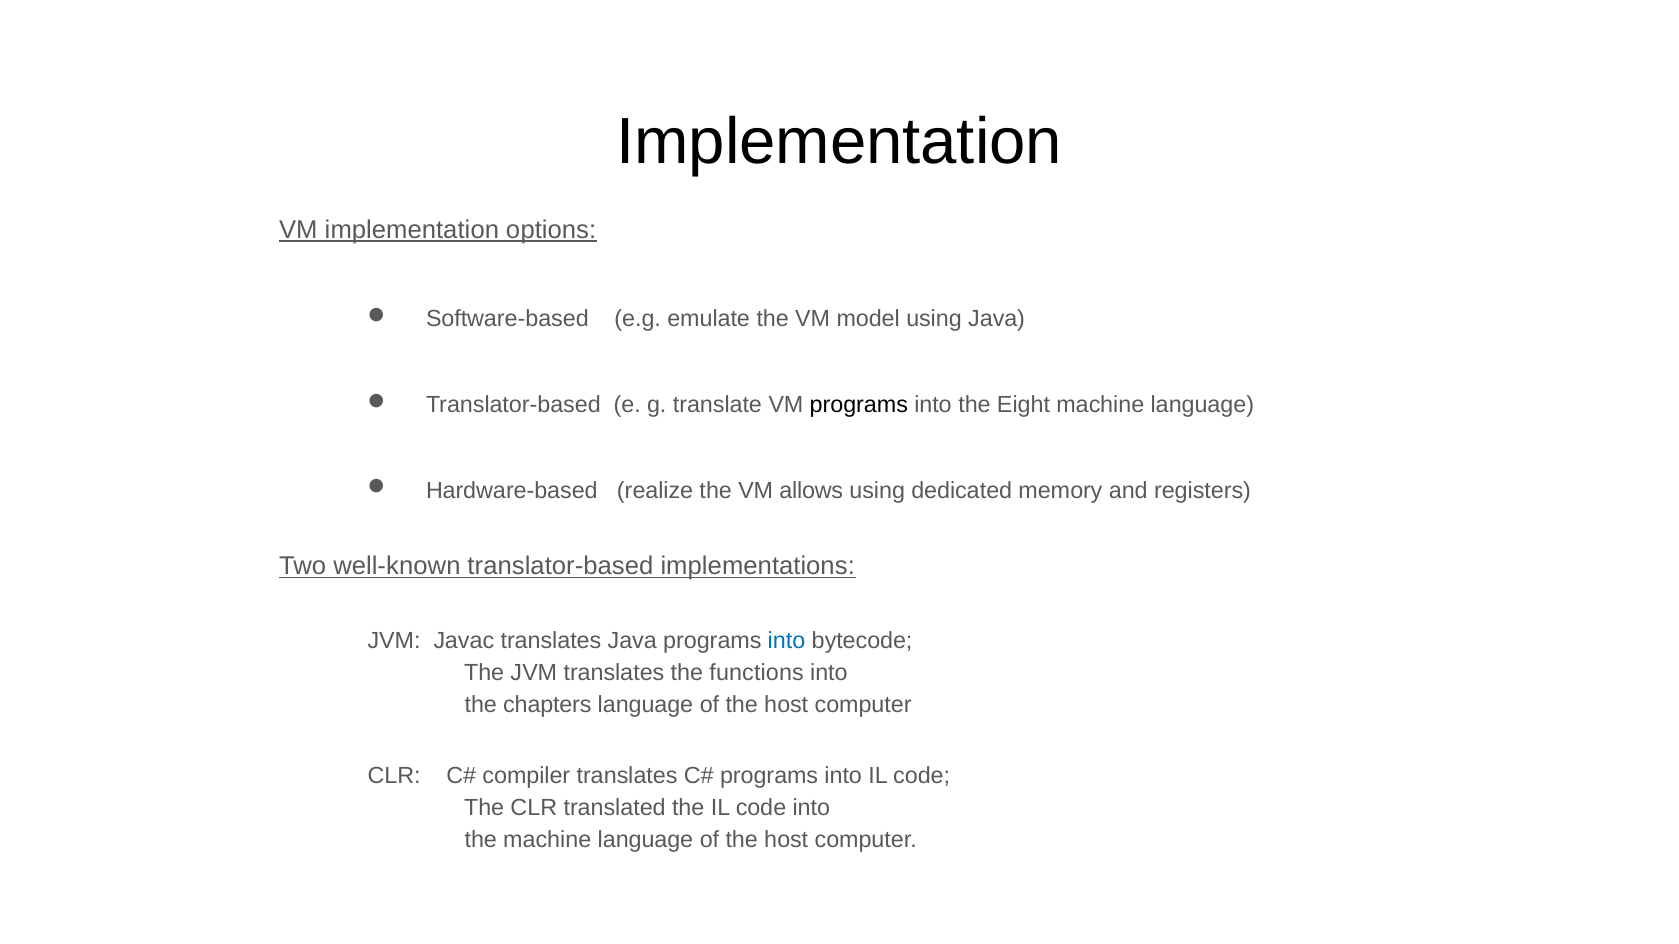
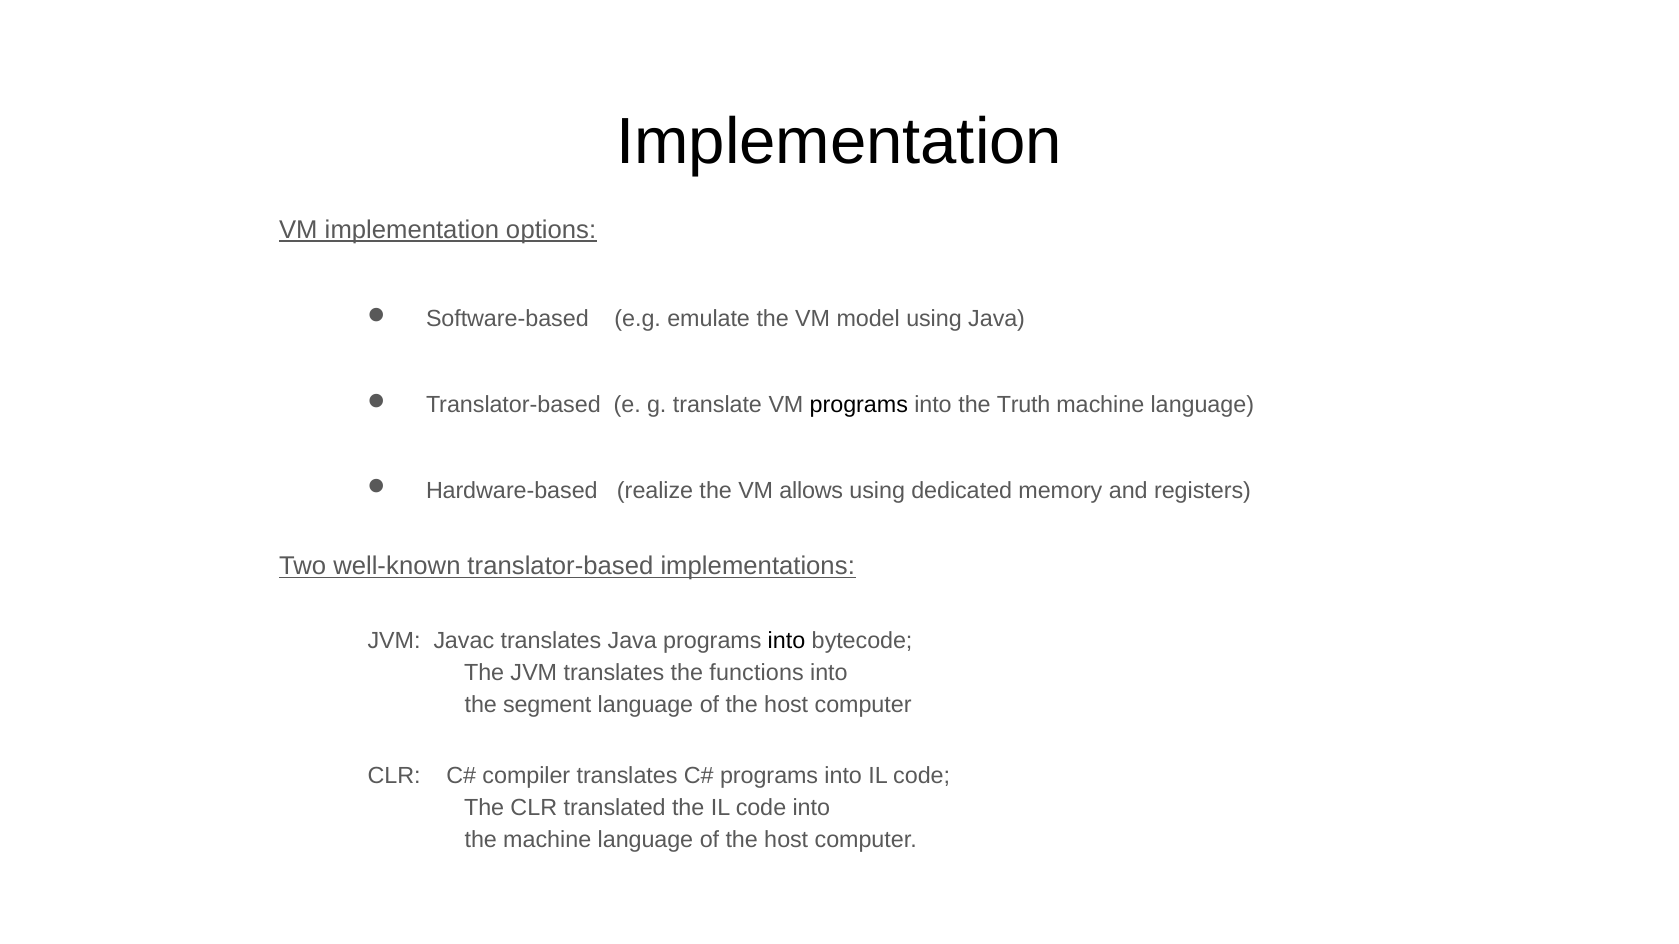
Eight: Eight -> Truth (1024, 405)
into colour: blue -> black (786, 641)
chapters: chapters -> segment (547, 705)
